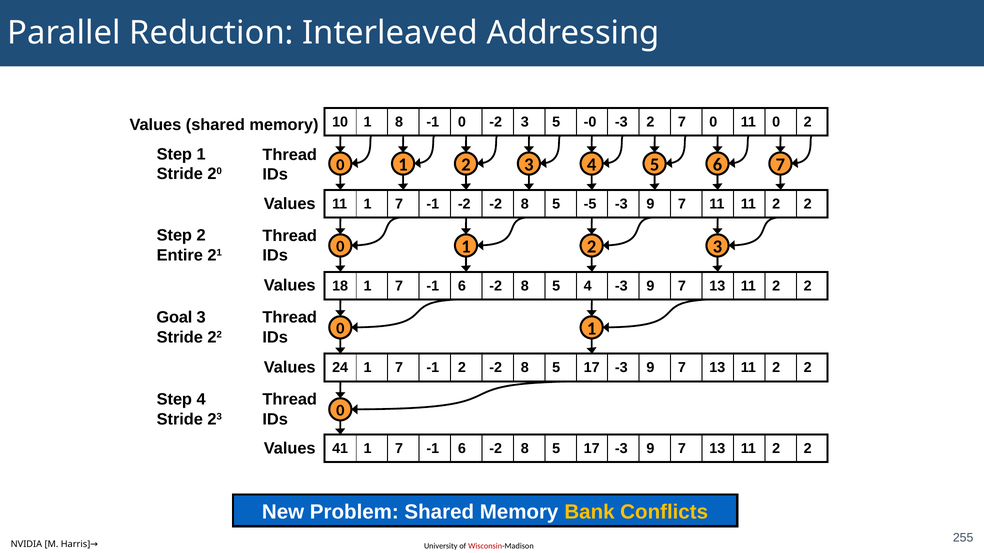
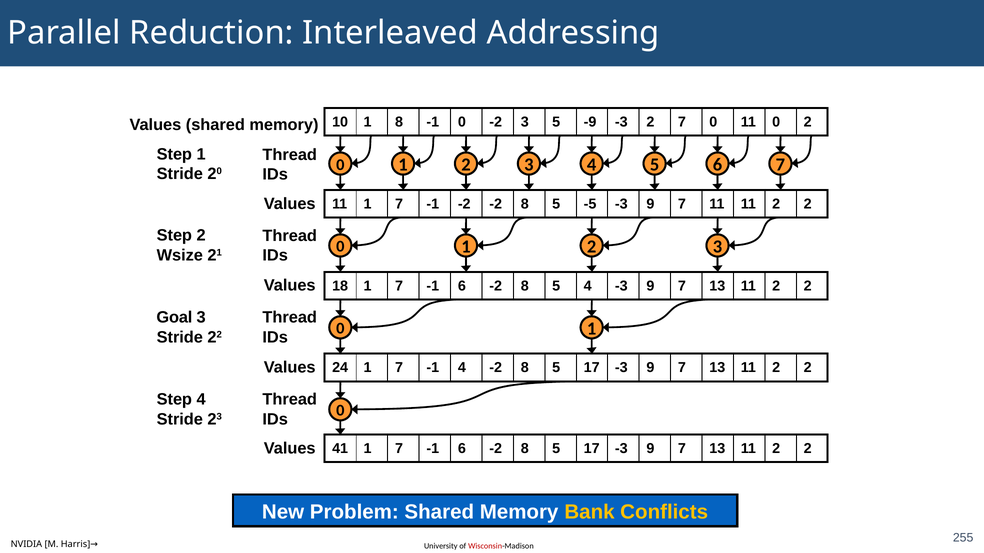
-0: -0 -> -9 (590, 122)
Entire: Entire -> Wsize (180, 255)
-1 2: 2 -> 4 (462, 368)
